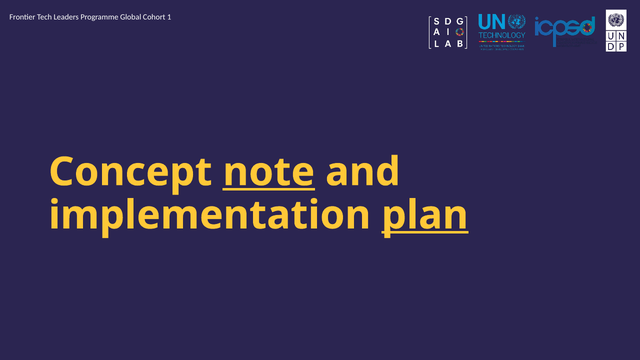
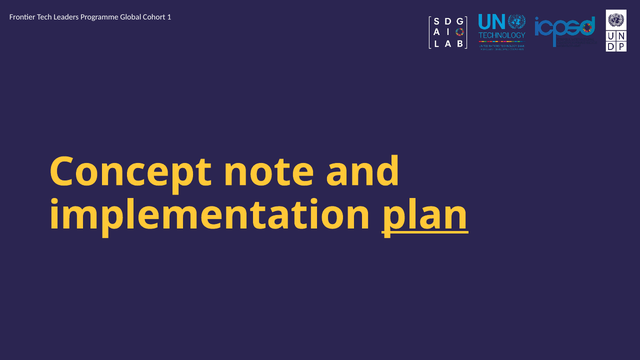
note underline: present -> none (269, 172)
